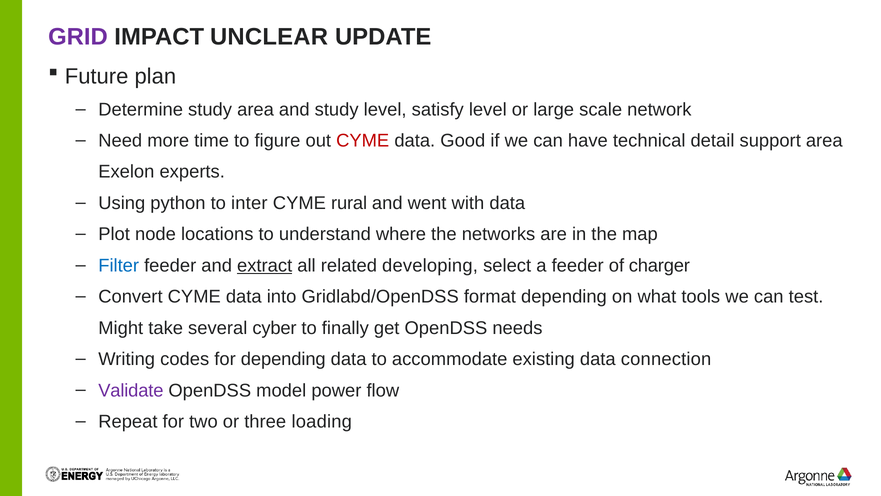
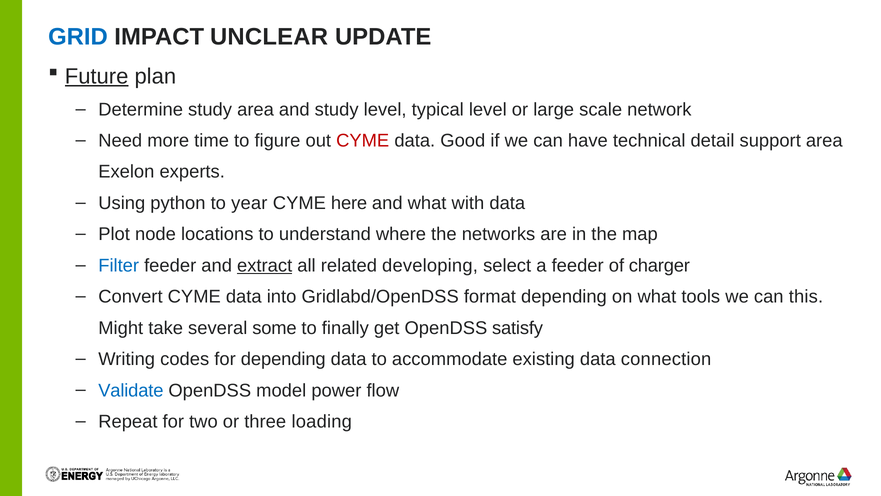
GRID colour: purple -> blue (78, 37)
Future underline: none -> present (97, 76)
satisfy: satisfy -> typical (438, 109)
inter: inter -> year (249, 203)
rural: rural -> here (349, 203)
and went: went -> what (427, 203)
test: test -> this (806, 297)
cyber: cyber -> some (274, 328)
needs: needs -> satisfy (518, 328)
Validate colour: purple -> blue (131, 390)
